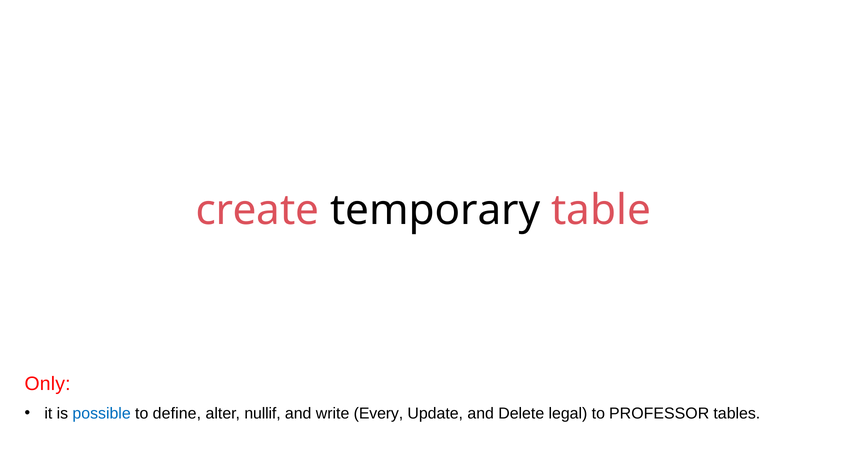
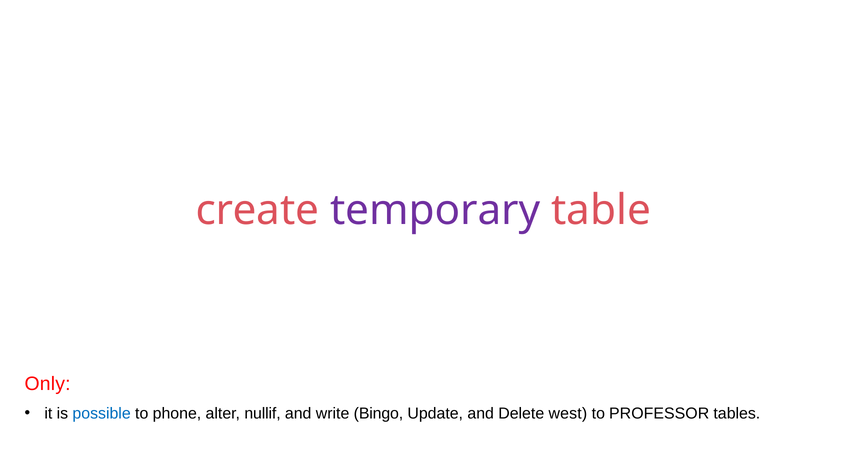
temporary colour: black -> purple (435, 211)
define: define -> phone (177, 414)
Every: Every -> Bingo (378, 414)
legal: legal -> west (568, 414)
